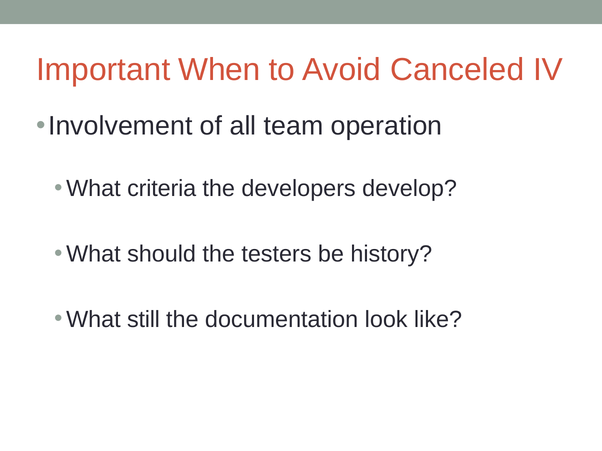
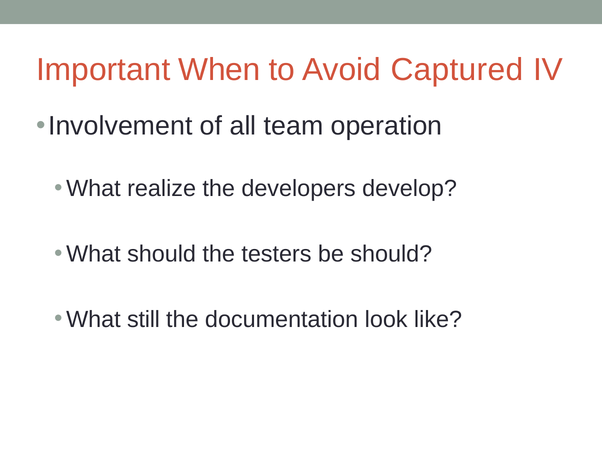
Canceled: Canceled -> Captured (457, 70)
criteria: criteria -> realize (162, 189)
be history: history -> should (391, 254)
